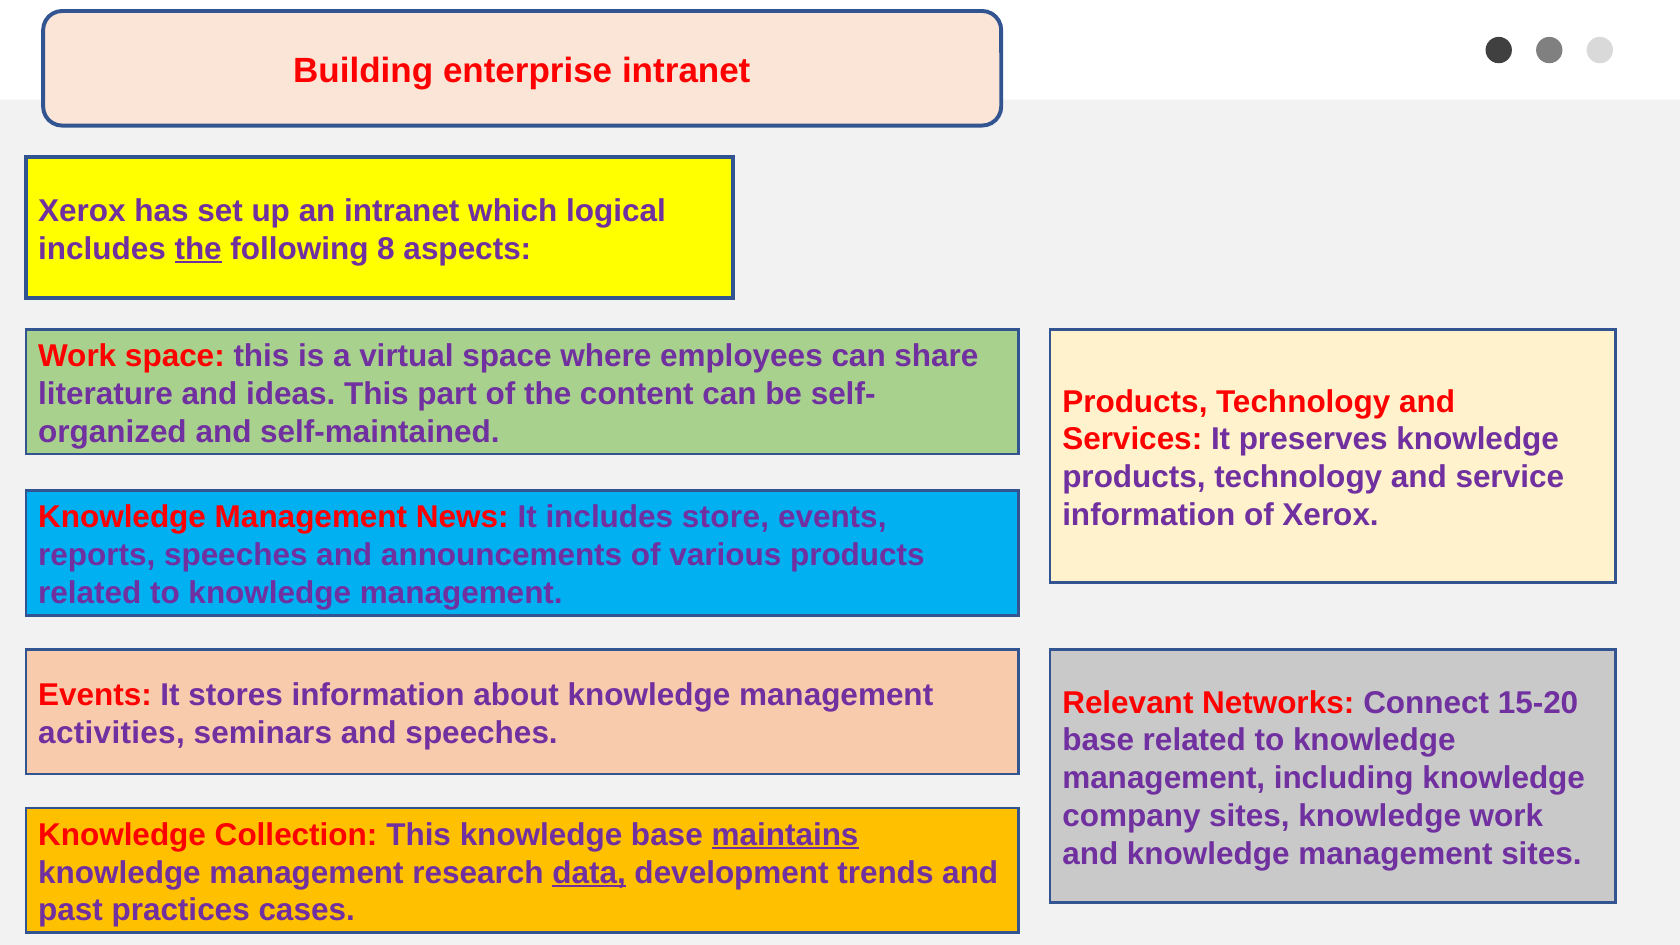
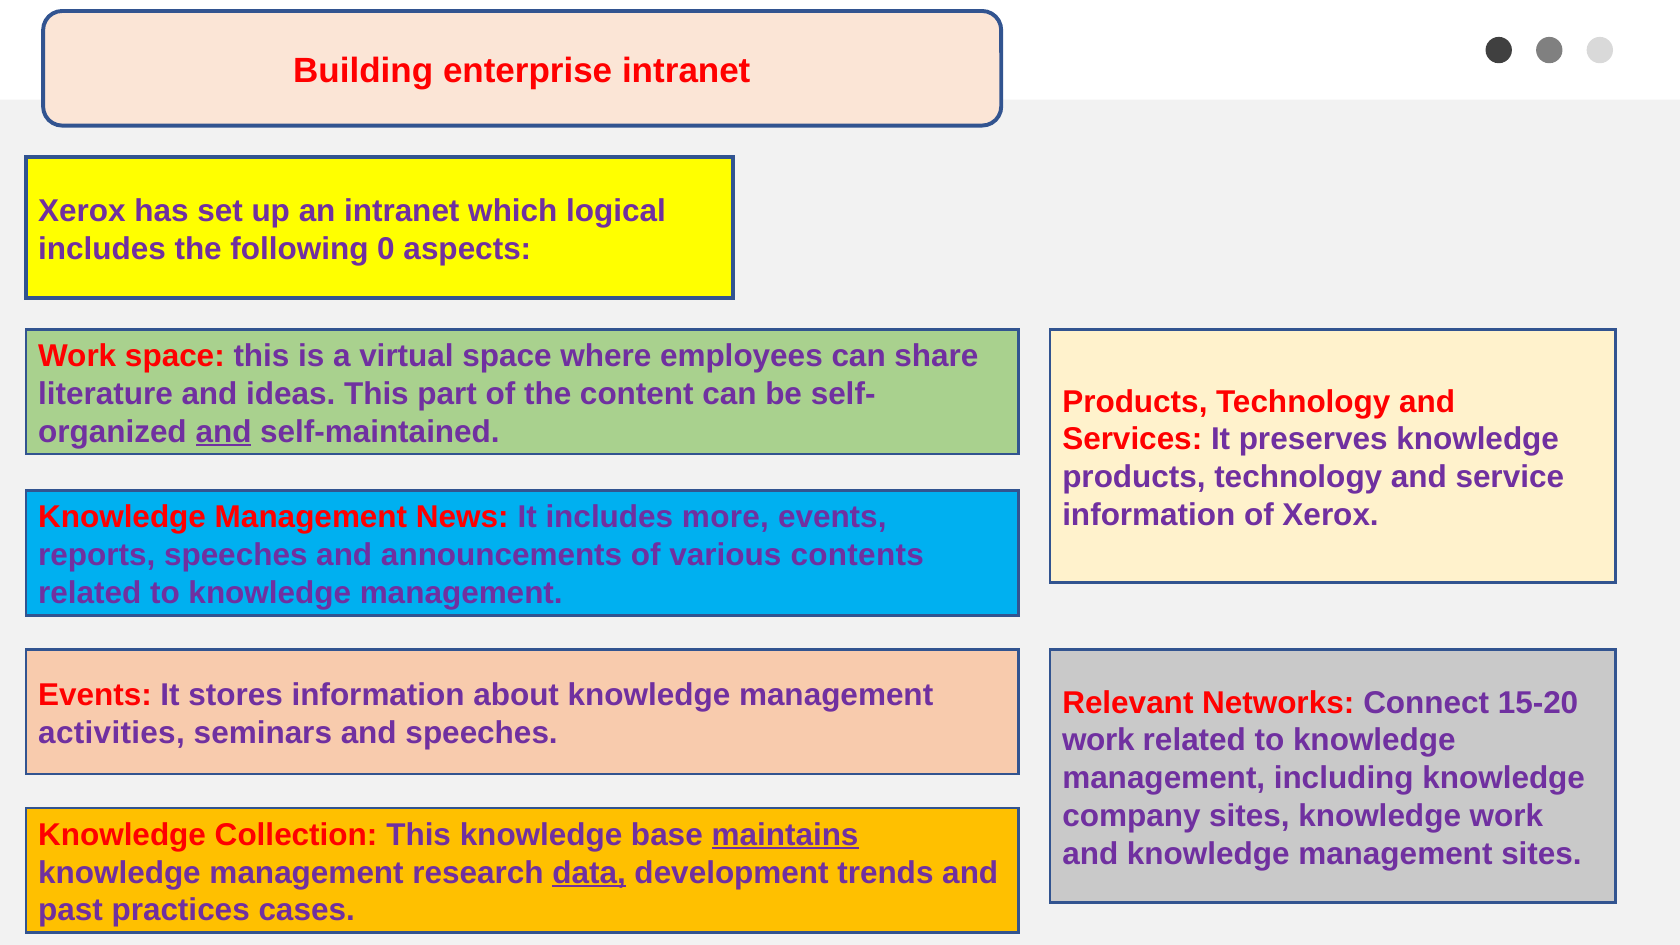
the underline: present -> none (198, 249)
8: 8 -> 0 (386, 249)
and underline: none -> present (224, 432)
store: store -> more (725, 518)
various products: products -> contents (857, 555)
base: base -> work (1098, 740)
